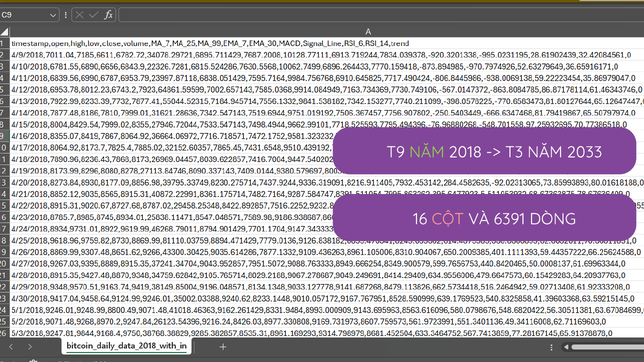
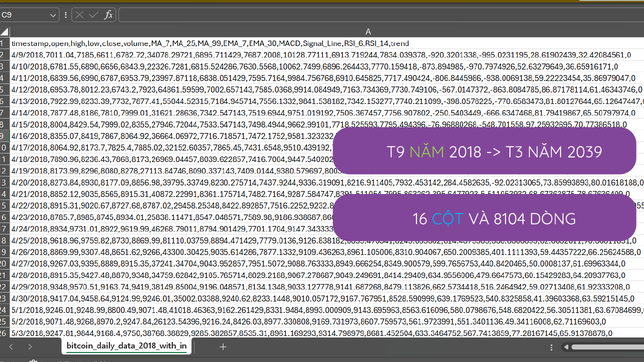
2033: 2033 -> 2039 (585, 152)
CỘT colour: pink -> light blue (448, 219)
6391: 6391 -> 8104 (509, 219)
